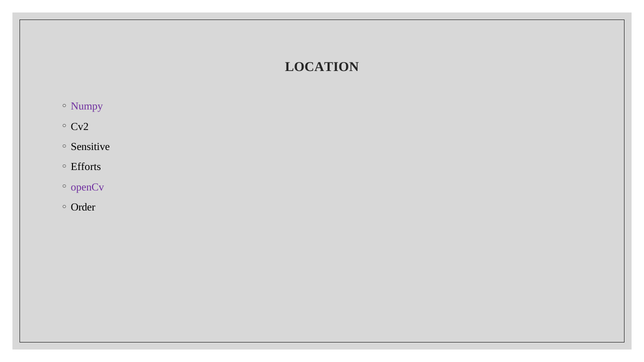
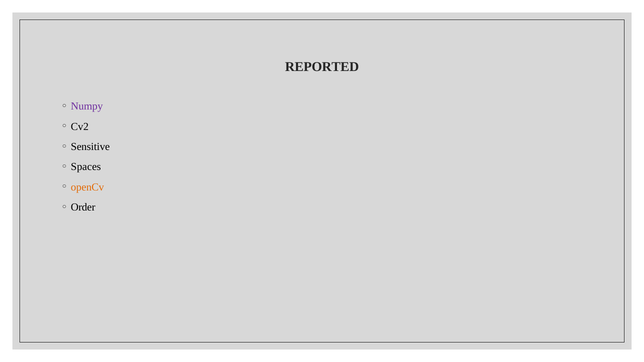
LOCATION: LOCATION -> REPORTED (322, 67)
Efforts: Efforts -> Spaces (86, 167)
openCv colour: purple -> orange (87, 187)
